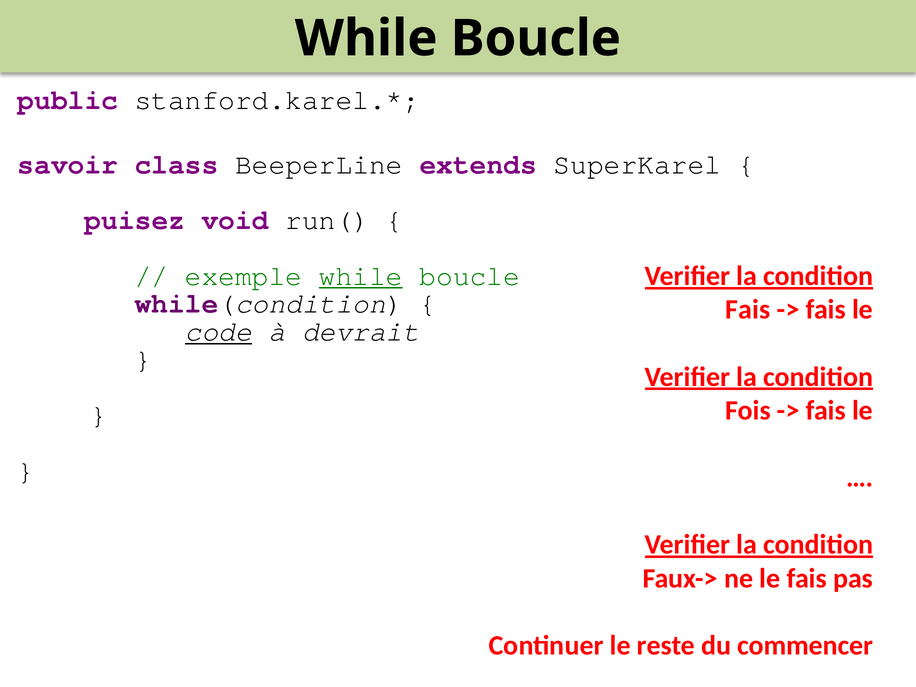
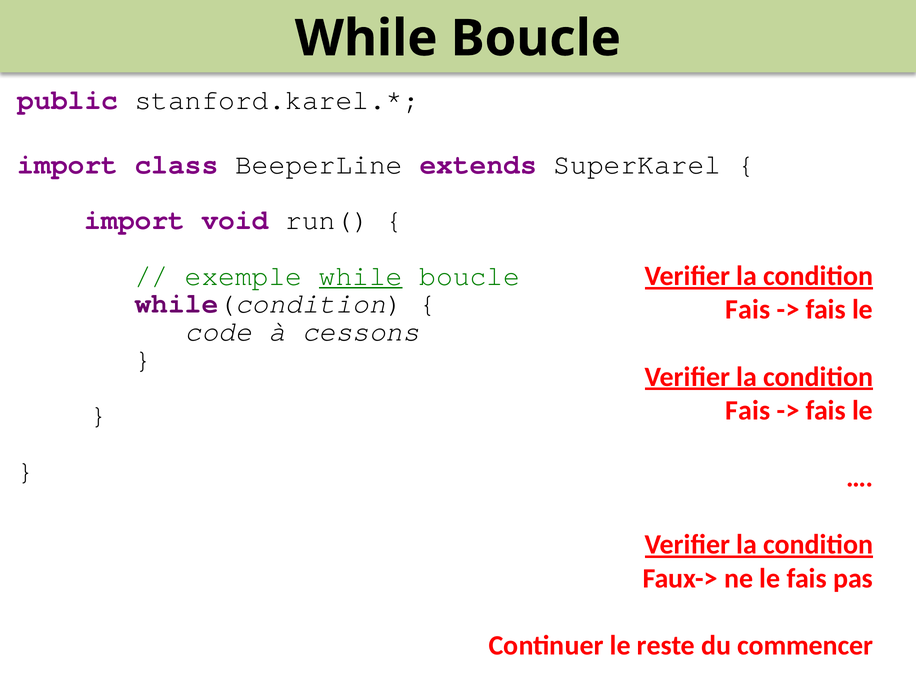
savoir: savoir -> import (68, 164)
puisez: puisez -> import (135, 220)
code underline: present -> none (218, 332)
devrait: devrait -> cessons (361, 332)
Fois: Fois -> Fais (748, 410)
